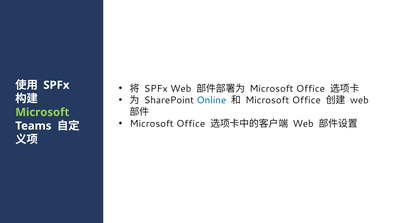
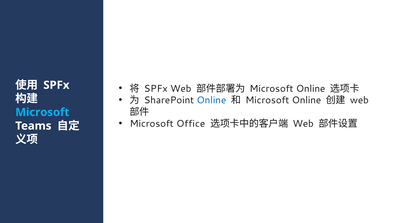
Office: Office -> Online (311, 89)
Office: Office -> Online (306, 100)
Microsoft colour: light green -> light blue (42, 112)
